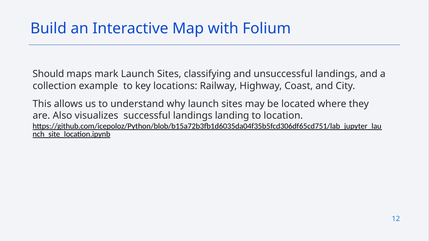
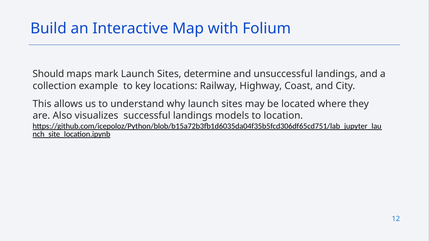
classifying: classifying -> determine (207, 74)
landing: landing -> models (232, 116)
